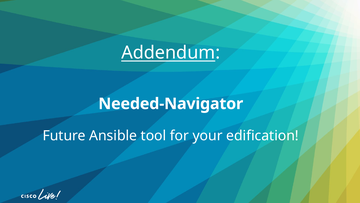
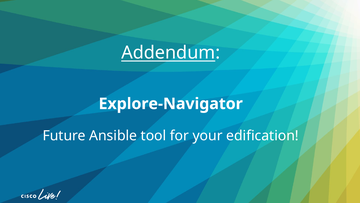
Needed-Navigator: Needed-Navigator -> Explore-Navigator (171, 104)
